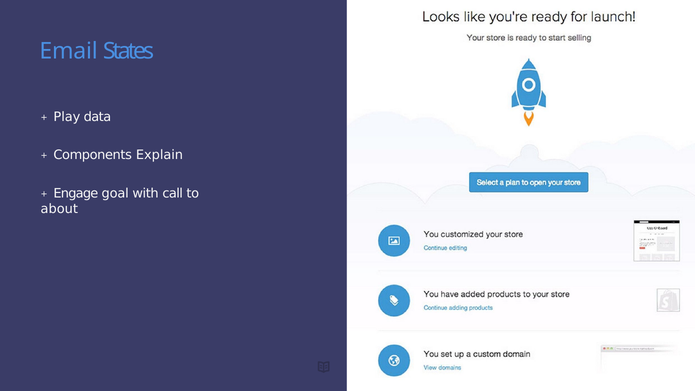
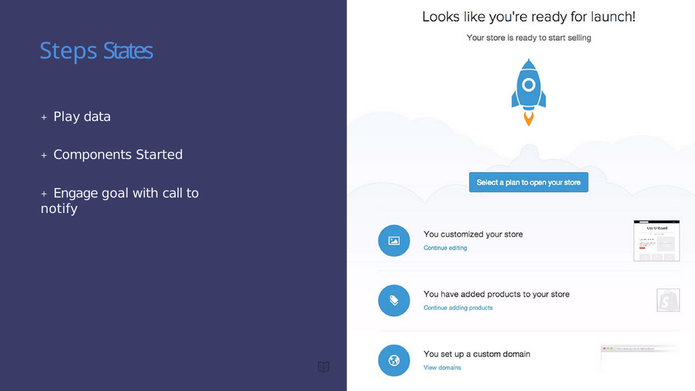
Email: Email -> Steps (69, 51)
Explain: Explain -> Started (160, 155)
about: about -> notify (59, 209)
